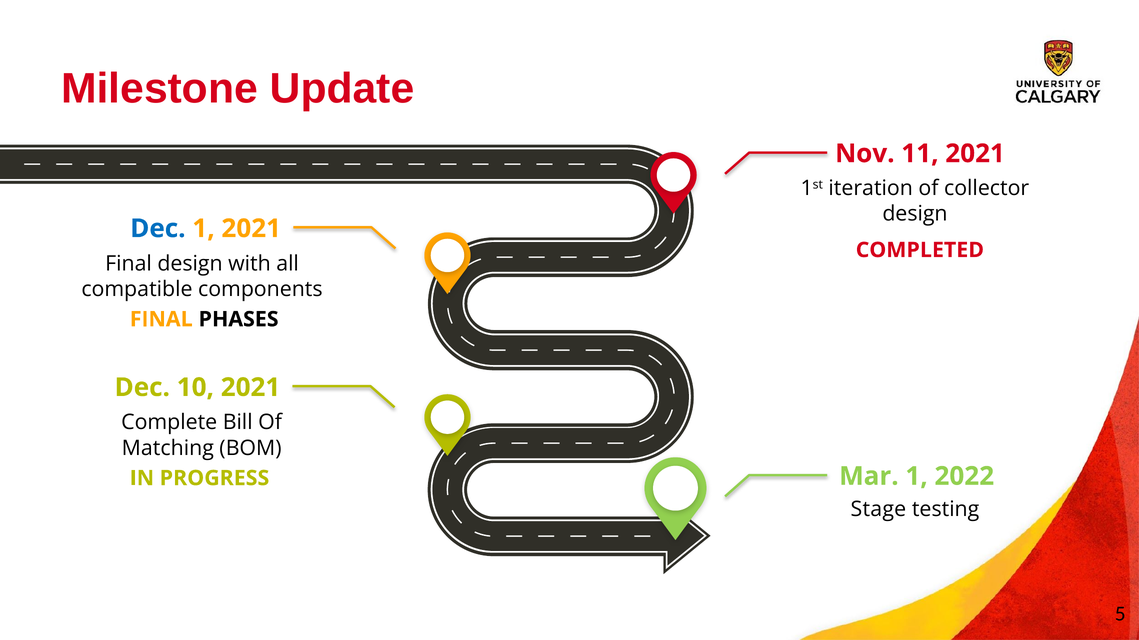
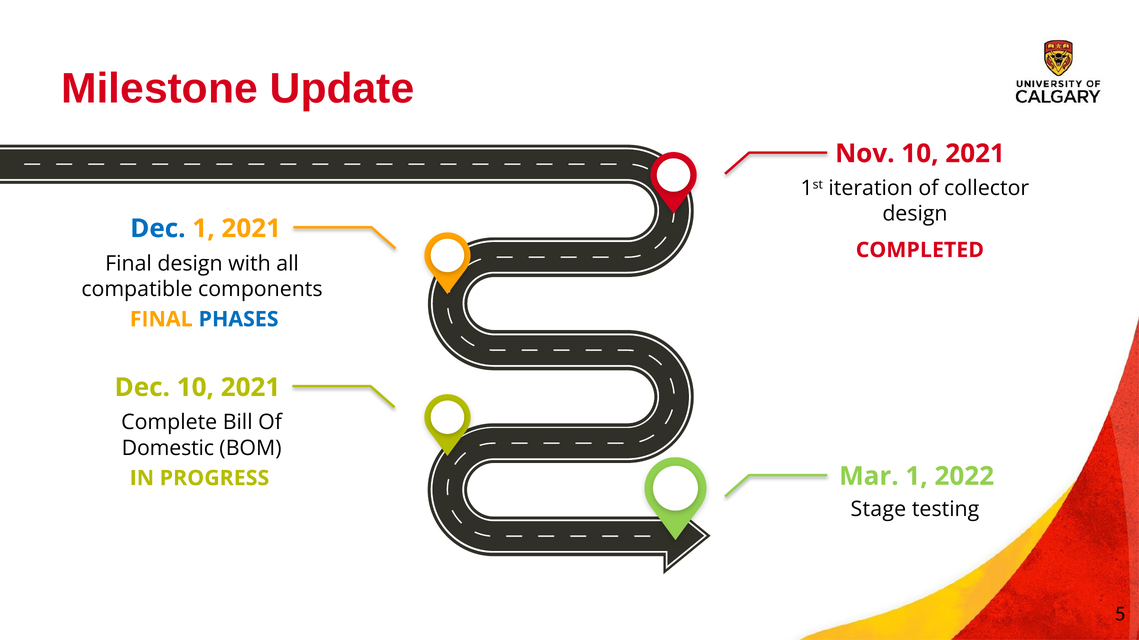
Nov 11: 11 -> 10 (920, 154)
PHASES colour: black -> blue (239, 320)
Matching: Matching -> Domestic (168, 448)
